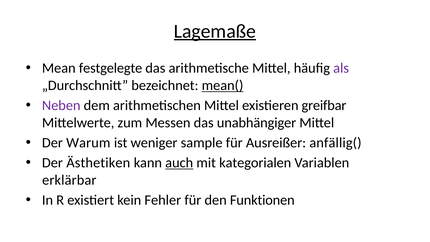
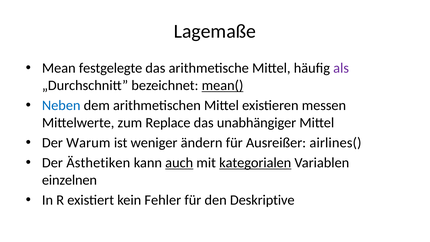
Lagemaße underline: present -> none (215, 31)
Neben colour: purple -> blue (61, 105)
greifbar: greifbar -> messen (324, 105)
Messen: Messen -> Replace (168, 123)
sample: sample -> ändern (202, 143)
anfällig(: anfällig( -> airlines( (335, 143)
kategorialen underline: none -> present (255, 163)
erklärbar: erklärbar -> einzelnen (69, 180)
Funktionen: Funktionen -> Deskriptive (262, 200)
